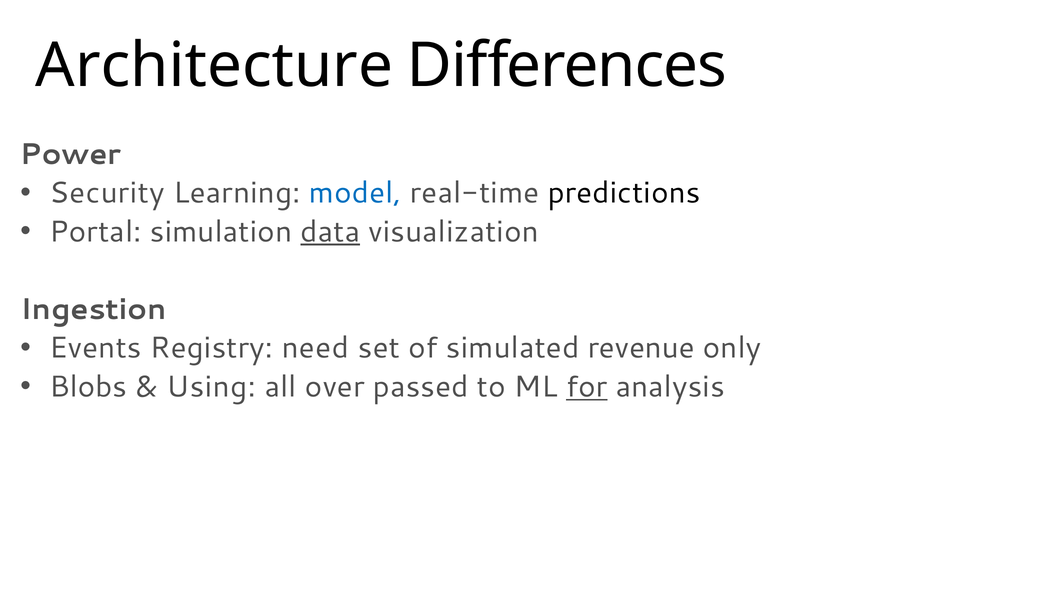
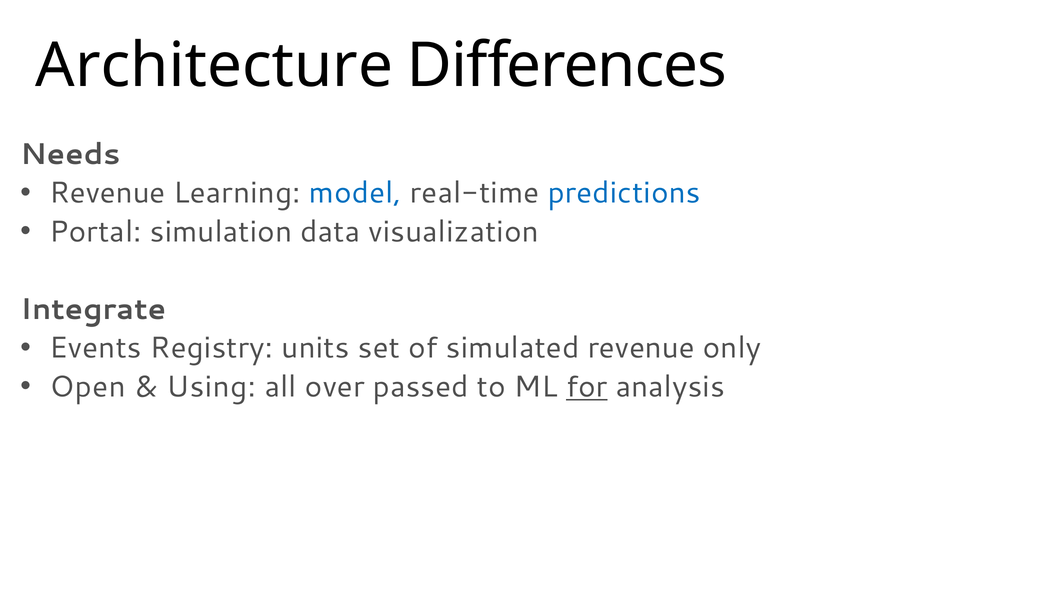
Power: Power -> Needs (71, 154)
Security: Security -> Revenue (107, 193)
predictions colour: black -> blue (624, 193)
data underline: present -> none (330, 232)
Ingestion: Ingestion -> Integrate (93, 309)
need: need -> units (315, 348)
Blobs: Blobs -> Open (88, 387)
